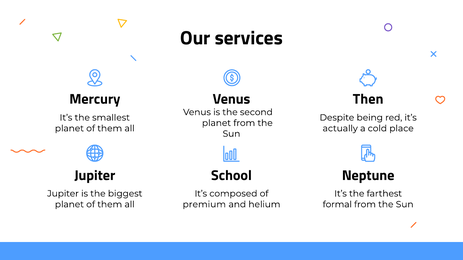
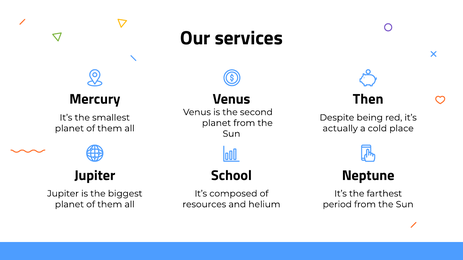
premium: premium -> resources (204, 205)
formal: formal -> period (337, 205)
